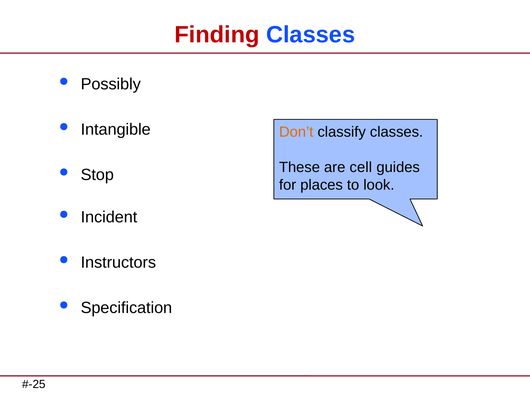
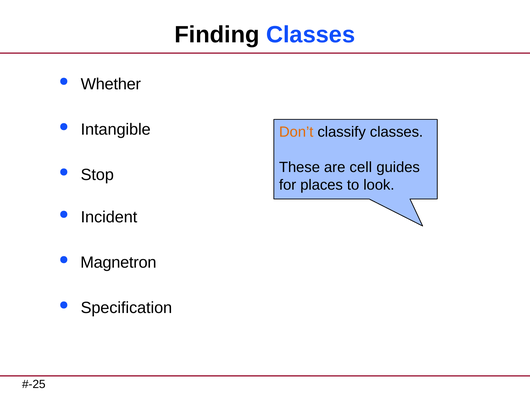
Finding colour: red -> black (217, 35)
Possibly: Possibly -> Whether (111, 84)
Instructors: Instructors -> Magnetron (118, 262)
